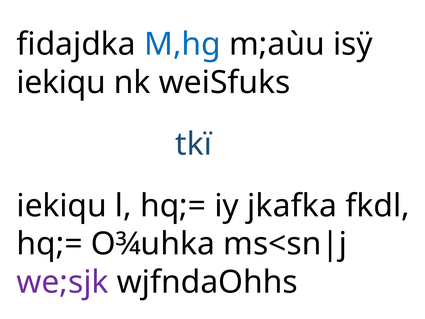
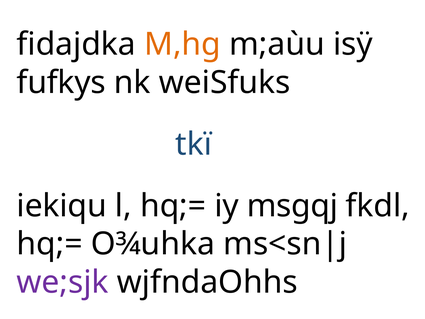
M,hg colour: blue -> orange (182, 44)
iekiqu: iekiqu -> fufkys (61, 82)
jkafka: jkafka -> msgqj (292, 206)
